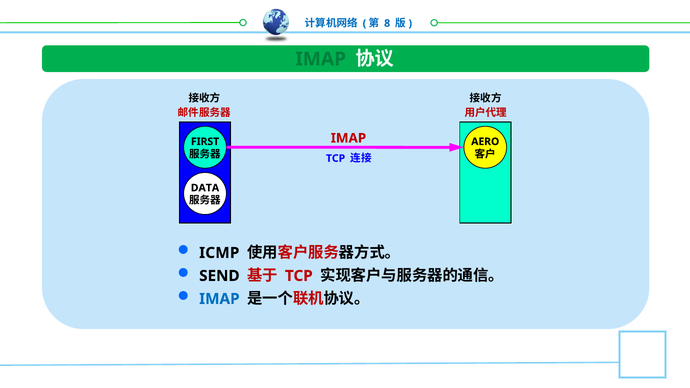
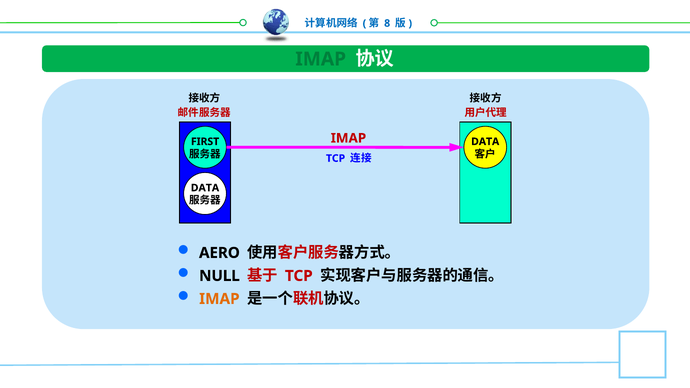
AERO: AERO -> DATA (485, 142)
ICMP: ICMP -> AERO (219, 253)
SEND: SEND -> NULL (219, 276)
IMAP colour: blue -> orange (219, 299)
